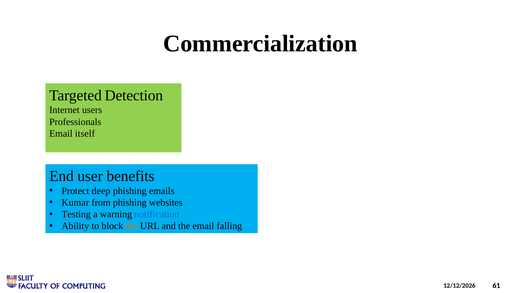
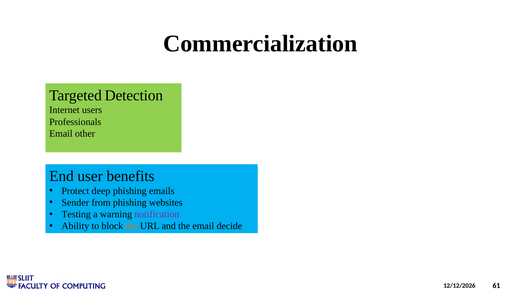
itself: itself -> other (85, 134)
Kumar: Kumar -> Sender (75, 203)
notification colour: blue -> purple (157, 214)
falling: falling -> decide (229, 226)
